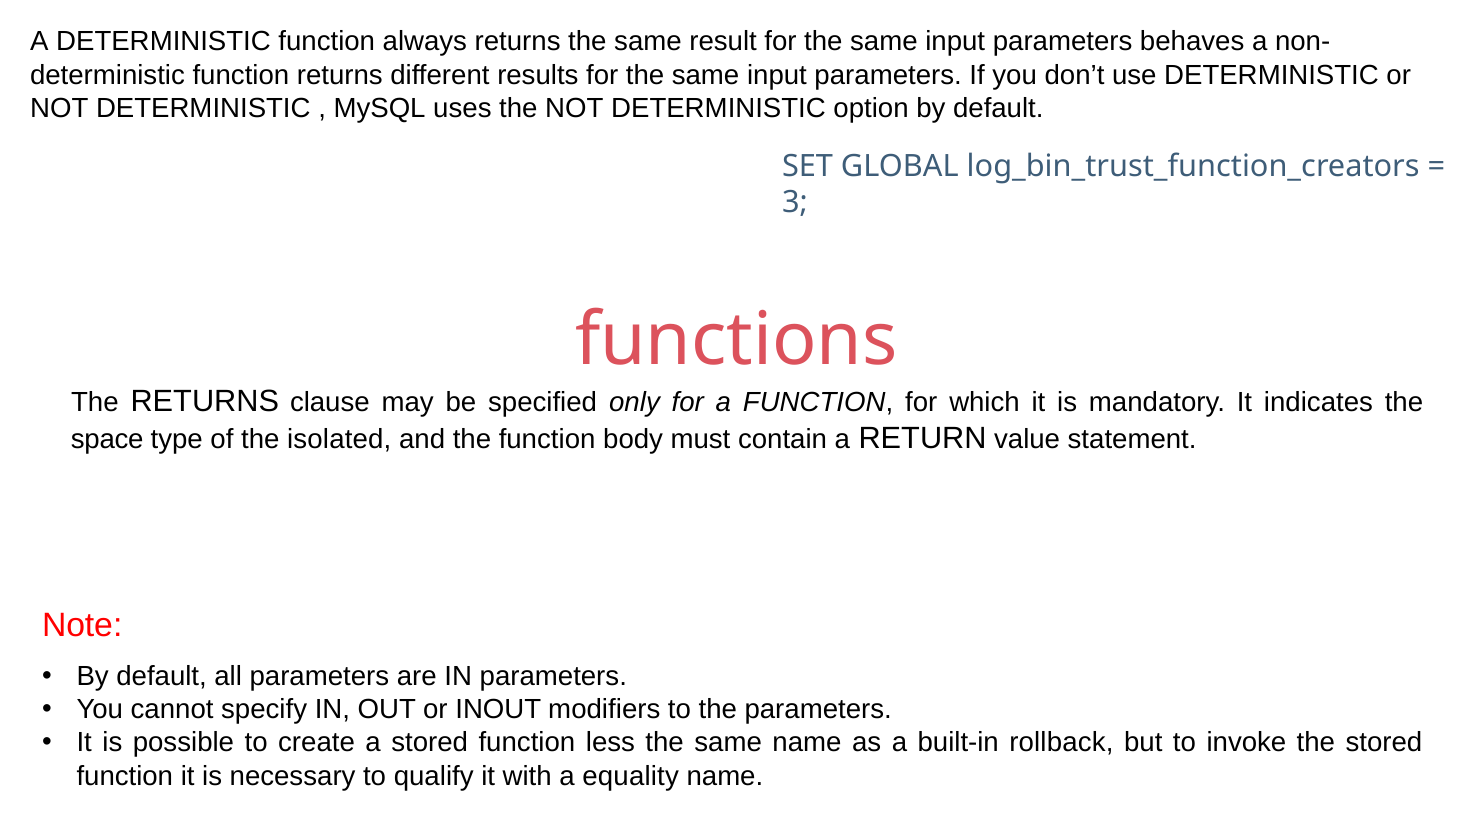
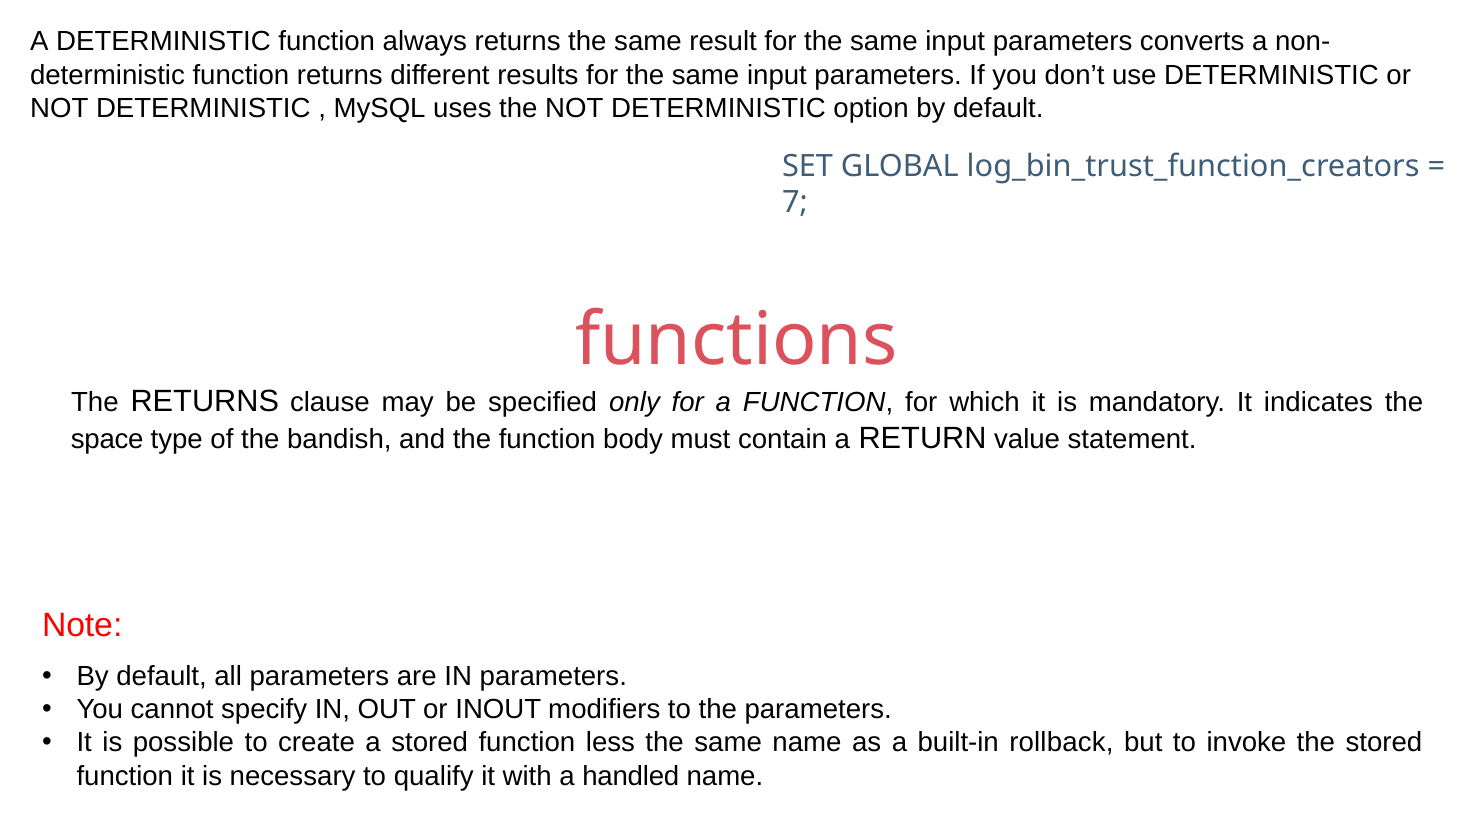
behaves: behaves -> converts (1192, 42)
3: 3 -> 7 (795, 203)
isolated: isolated -> bandish (339, 439)
equality: equality -> handled (631, 776)
